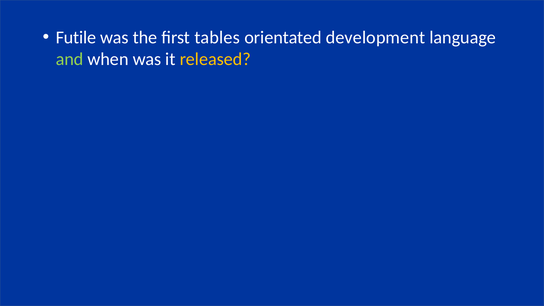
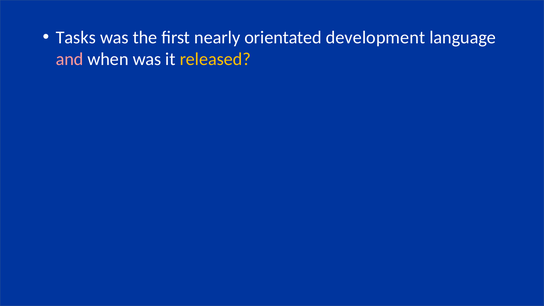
Futile: Futile -> Tasks (76, 37)
tables: tables -> nearly (217, 37)
and colour: light green -> pink (70, 59)
